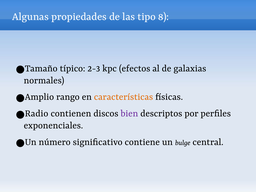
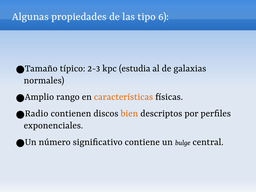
8: 8 -> 6 (164, 16)
efectos: efectos -> estudia (135, 68)
bien colour: purple -> orange (129, 113)
